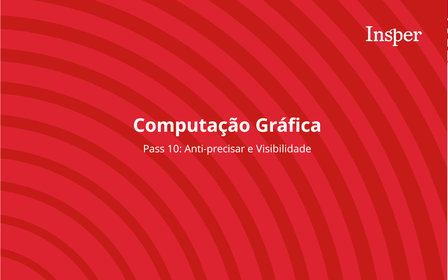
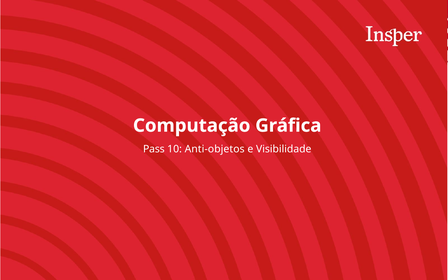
Anti-precisar: Anti-precisar -> Anti-objetos (215, 149)
